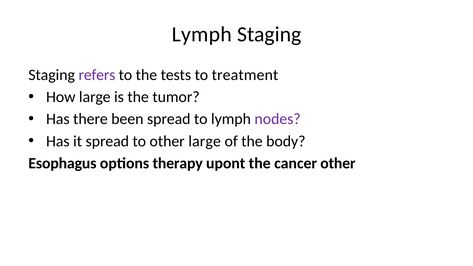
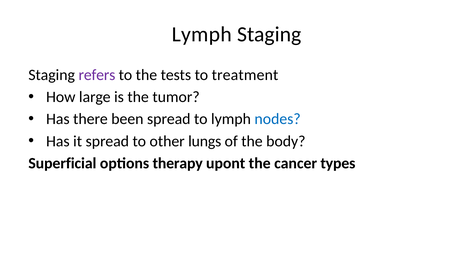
nodes colour: purple -> blue (278, 119)
other large: large -> lungs (205, 141)
Esophagus: Esophagus -> Superficial (62, 163)
cancer other: other -> types (338, 163)
